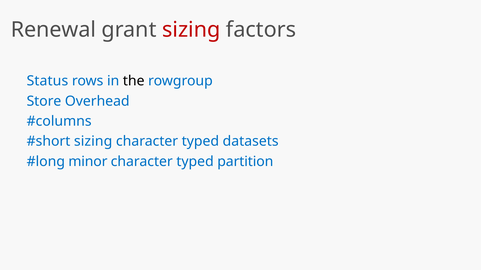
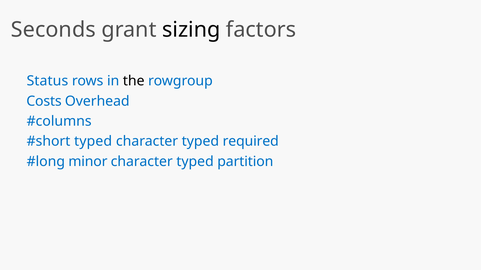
Renewal: Renewal -> Seconds (53, 30)
sizing colour: red -> black (191, 30)
Store: Store -> Costs (44, 101)
sizing: sizing -> typed (93, 142)
datasets: datasets -> required (251, 142)
